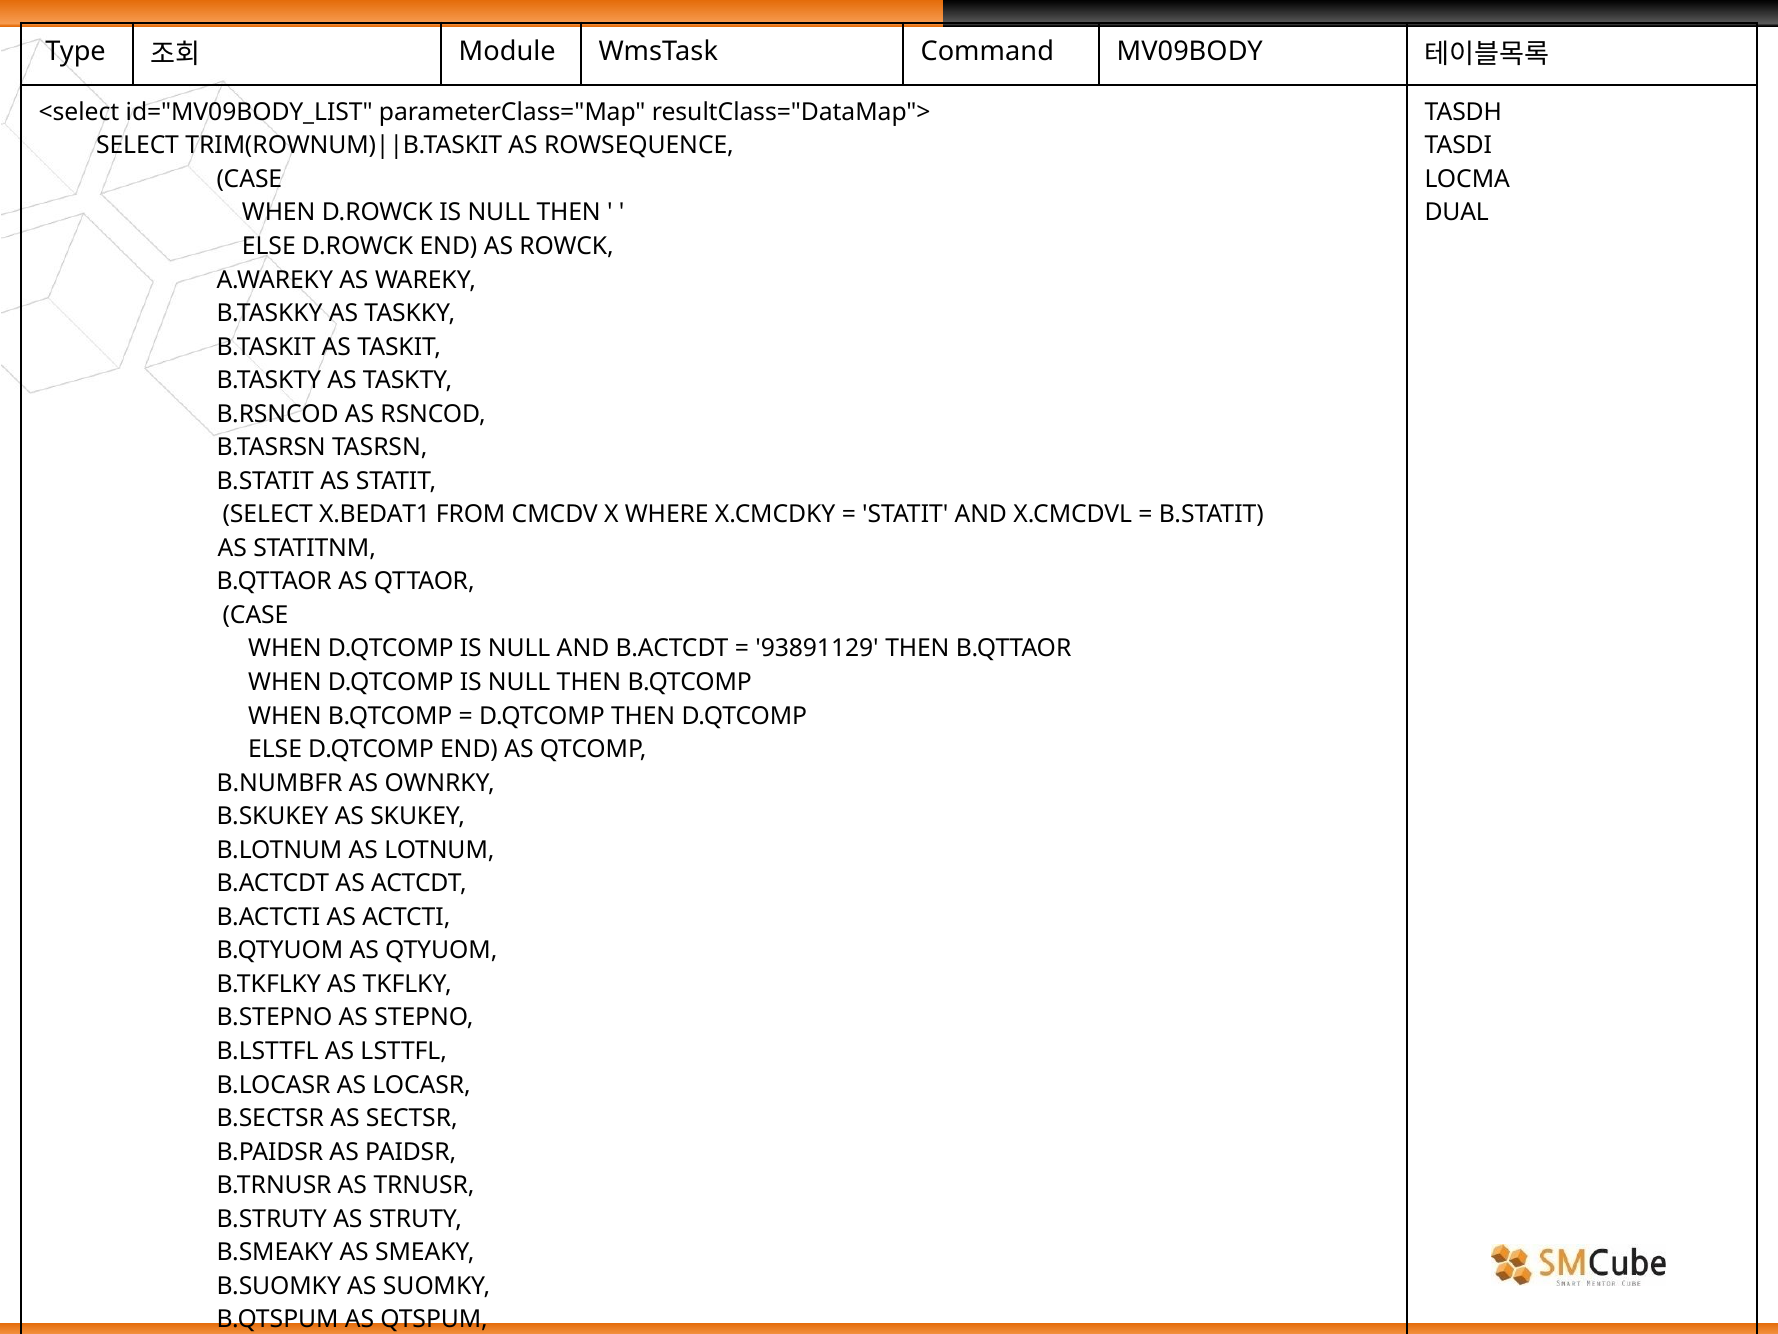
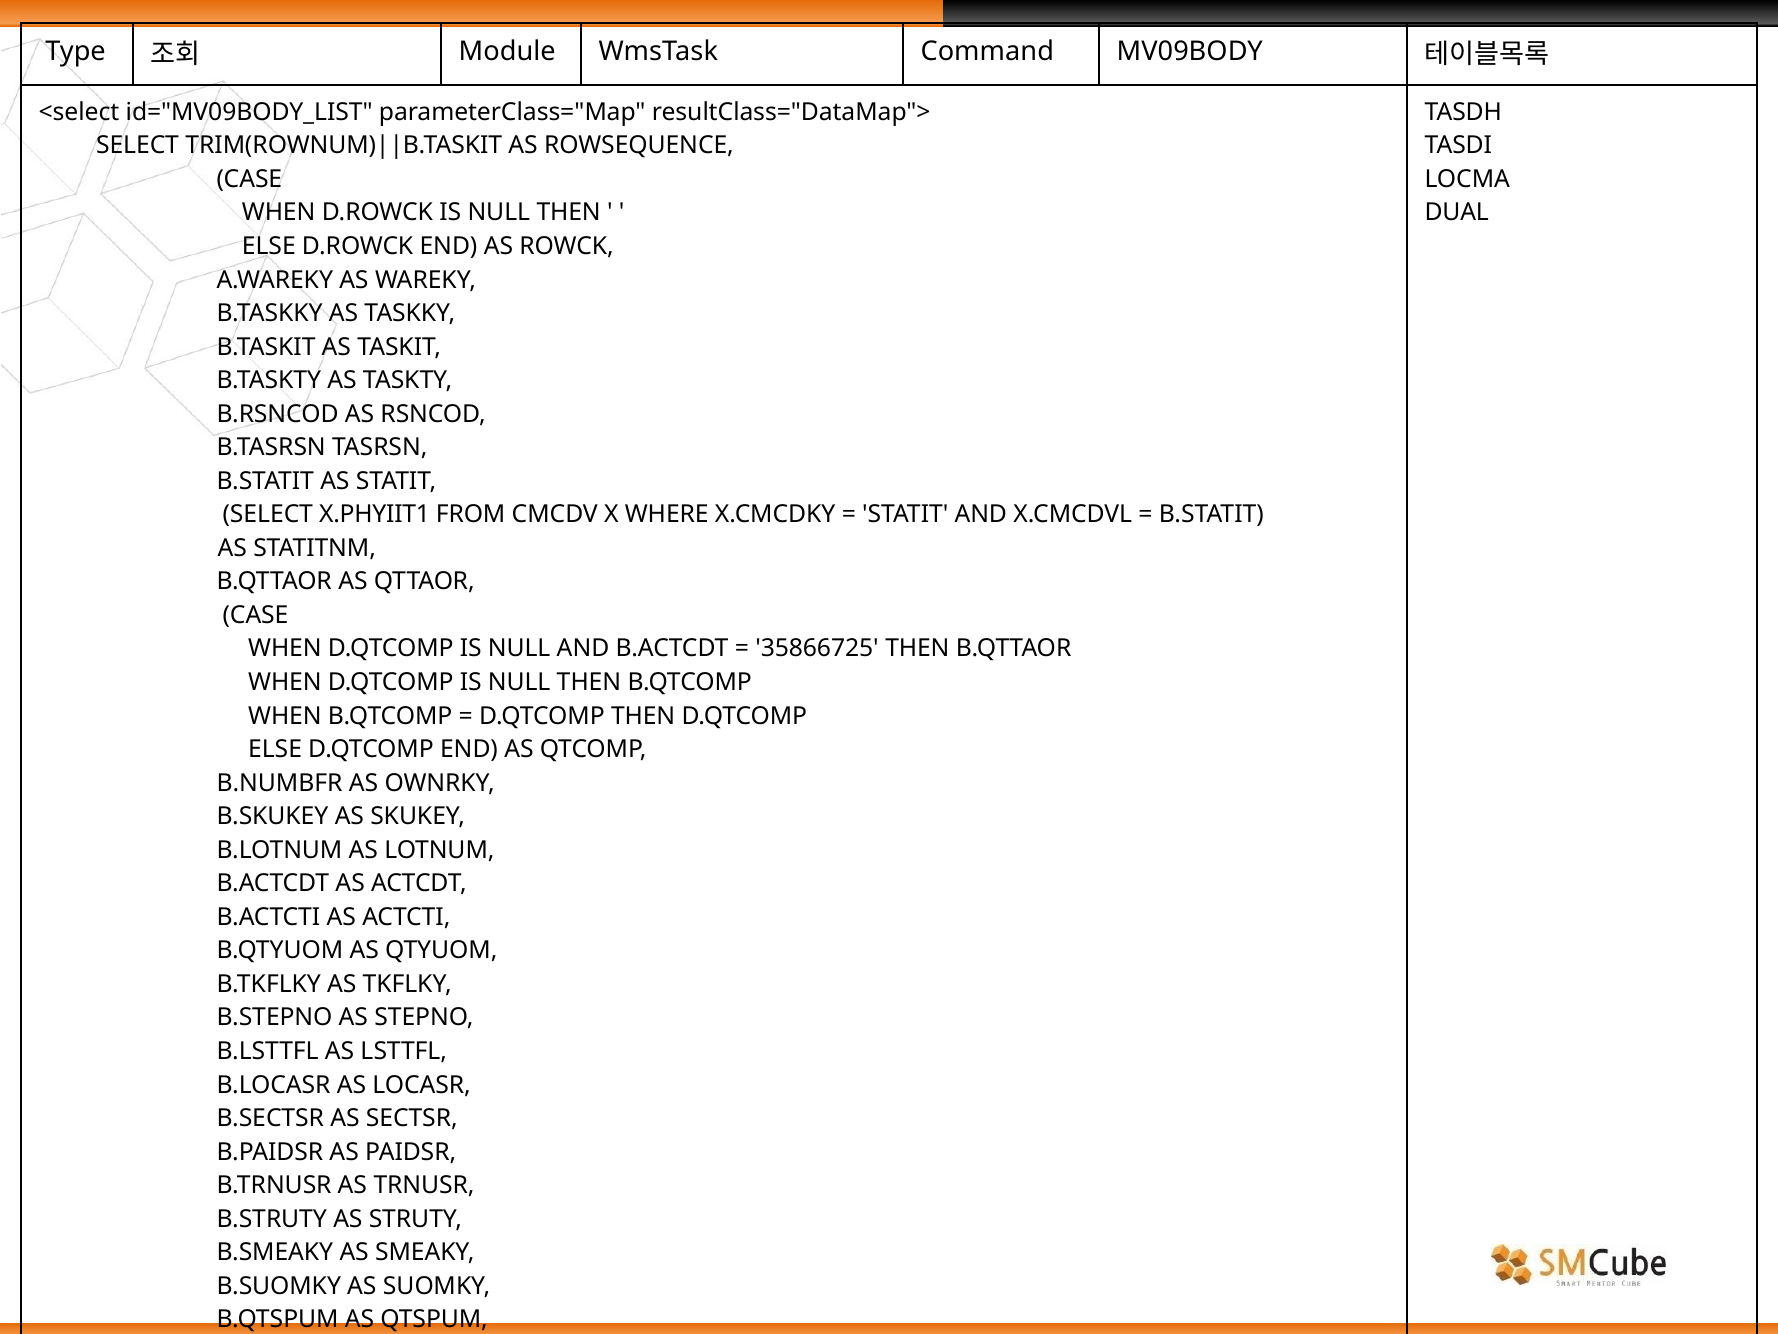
X.BEDAT1: X.BEDAT1 -> X.PHYIIT1 (375, 514)
93891129: 93891129 -> 35866725 (817, 649)
